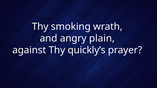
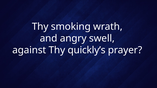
plain: plain -> swell (102, 38)
